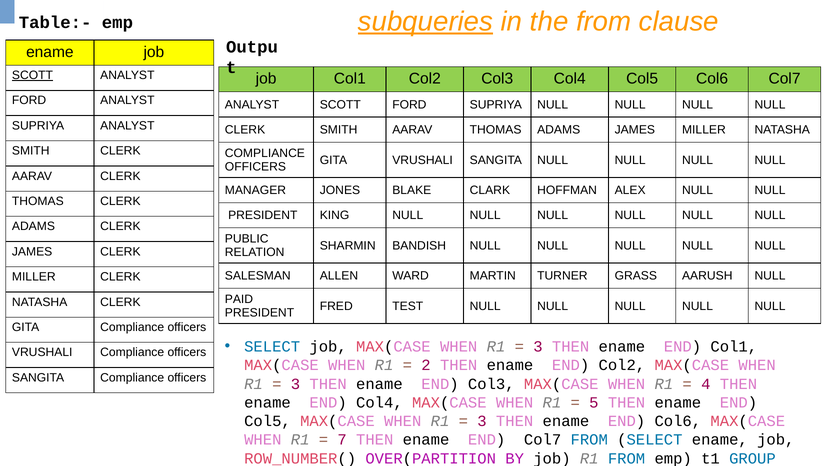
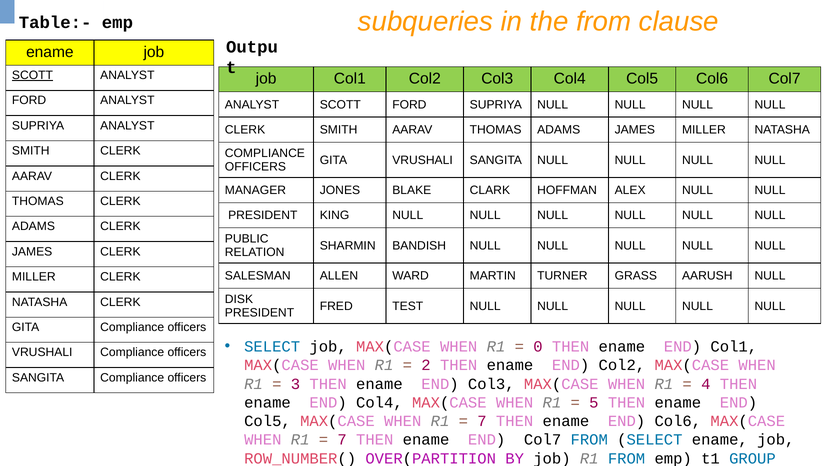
subqueries underline: present -> none (425, 22)
PAID: PAID -> DISK (239, 300)
3: 3 -> 0 (538, 347)
3: 3 -> 7 (482, 421)
